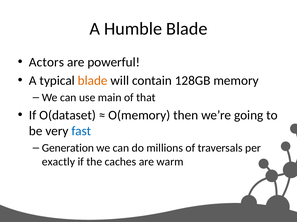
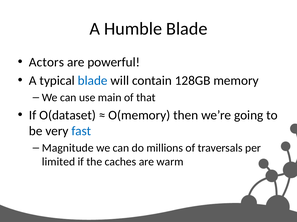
blade colour: orange -> blue (93, 81)
Generation: Generation -> Magnitude (68, 148)
exactly: exactly -> limited (59, 162)
